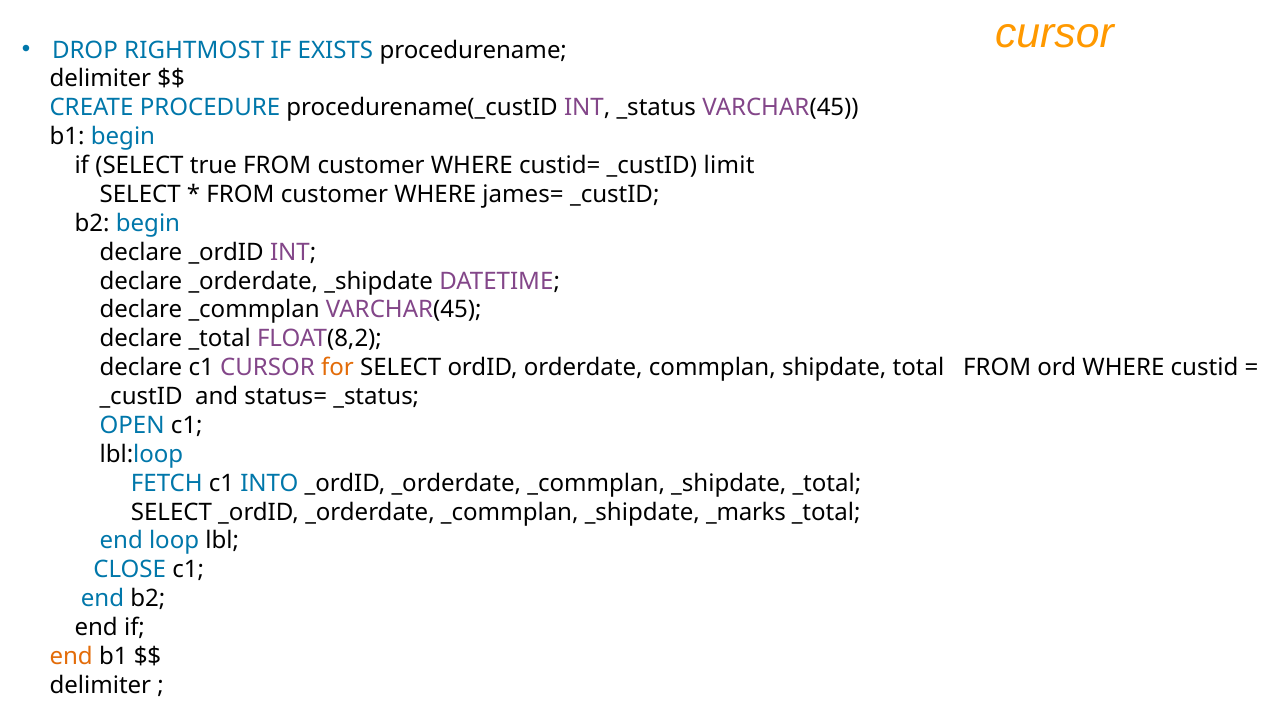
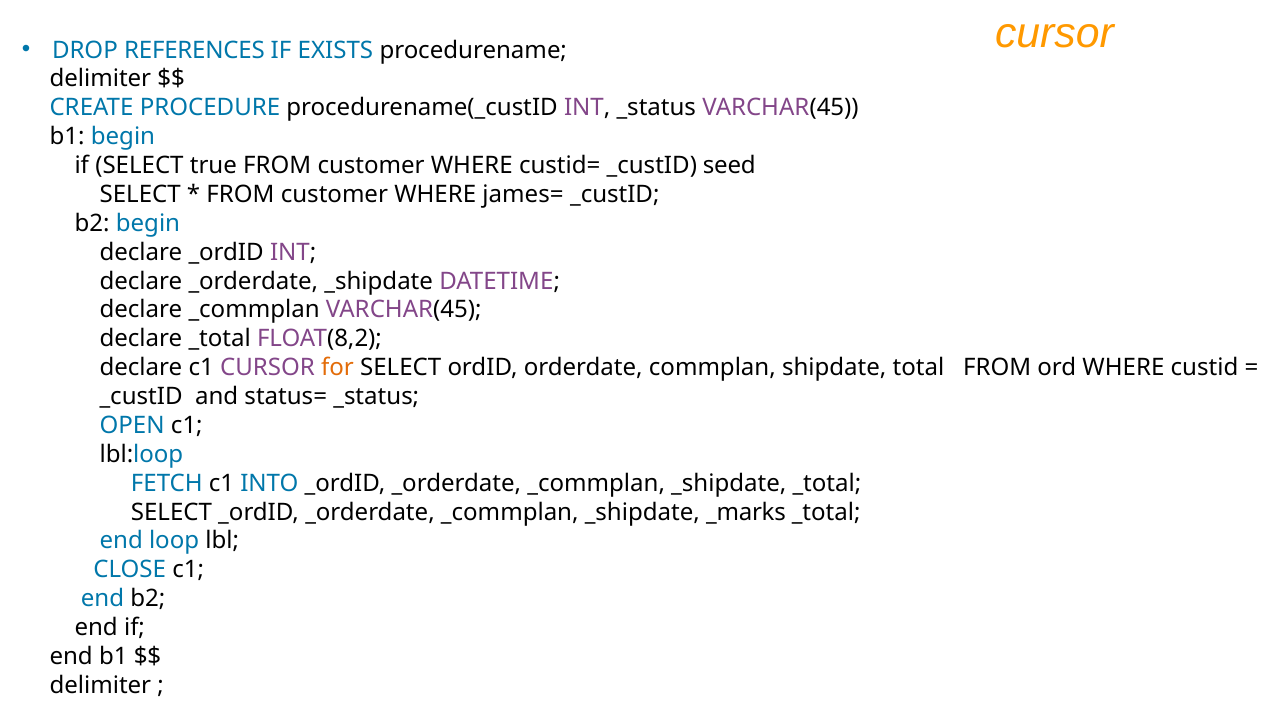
RIGHTMOST: RIGHTMOST -> REFERENCES (194, 50)
limit: limit -> seed (729, 166)
end colour: orange -> black (71, 657)
